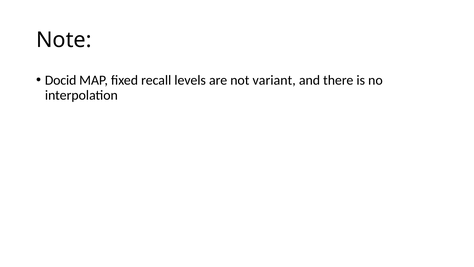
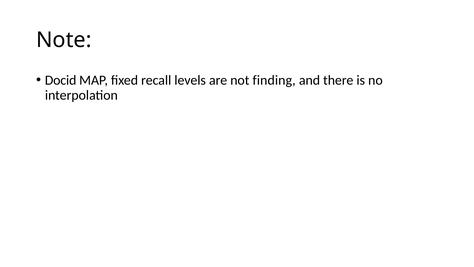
variant: variant -> finding (274, 80)
